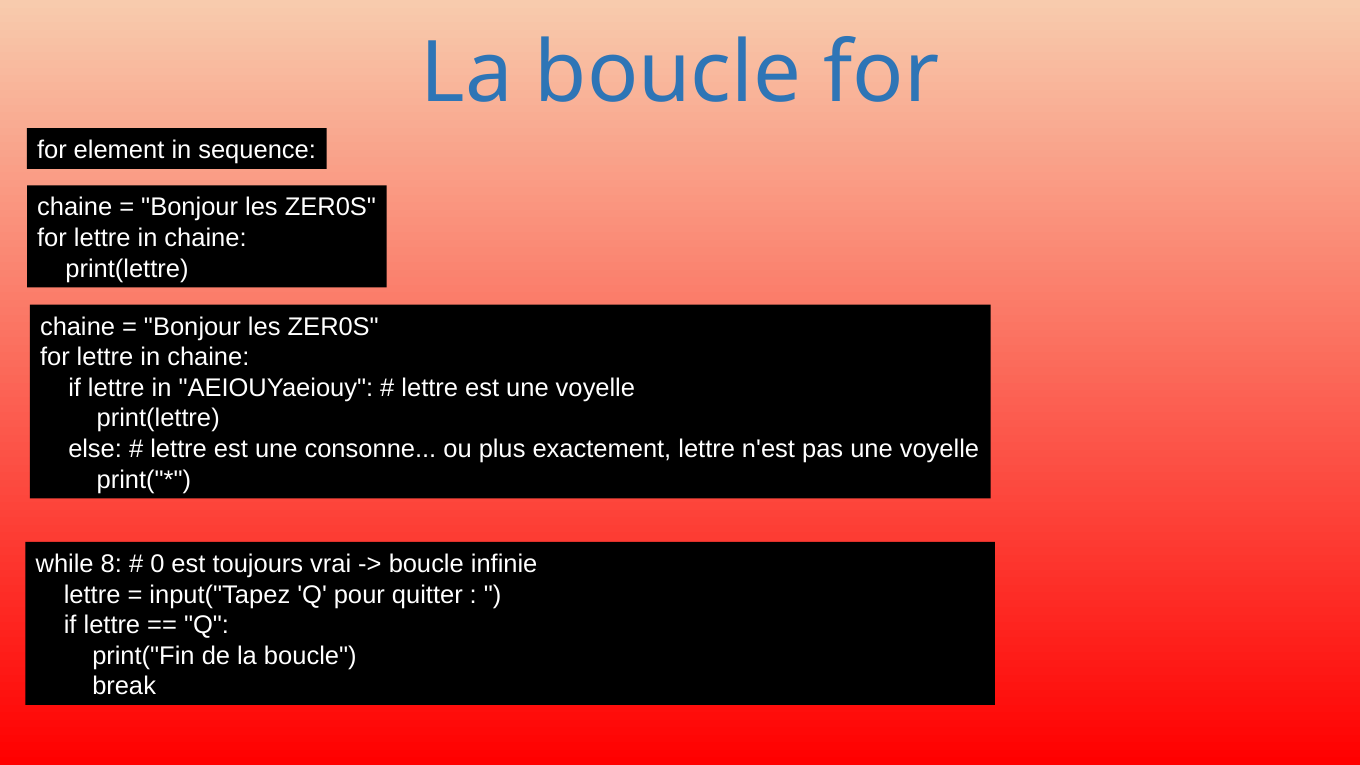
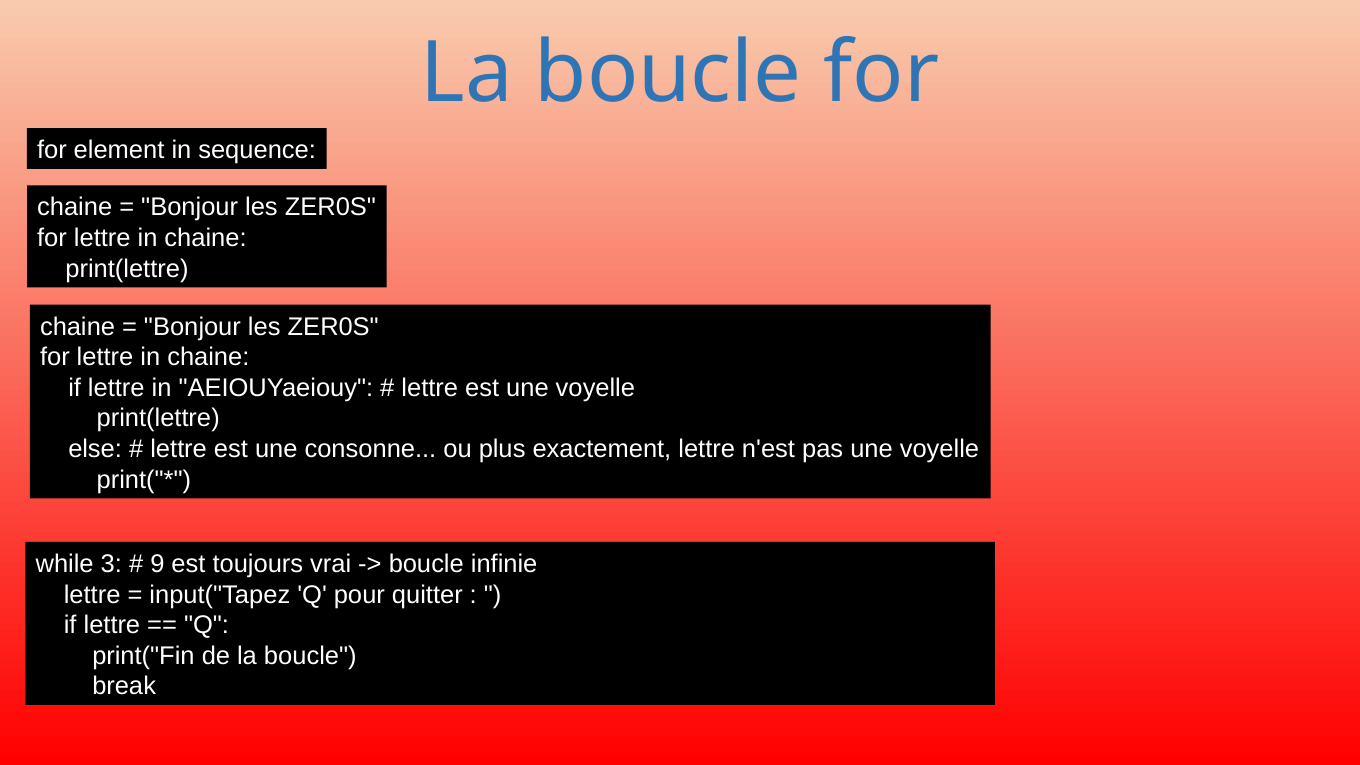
8: 8 -> 3 (111, 564)
0: 0 -> 9 (157, 564)
